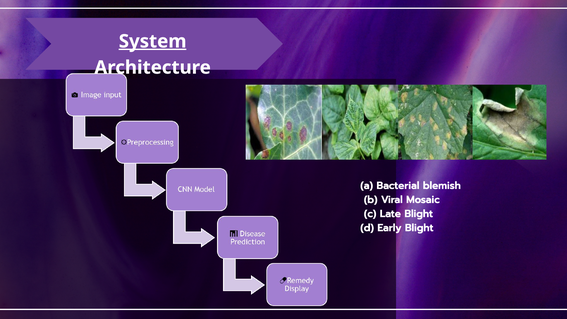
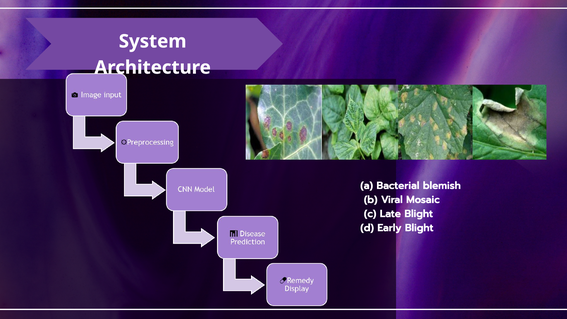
System underline: present -> none (153, 41)
